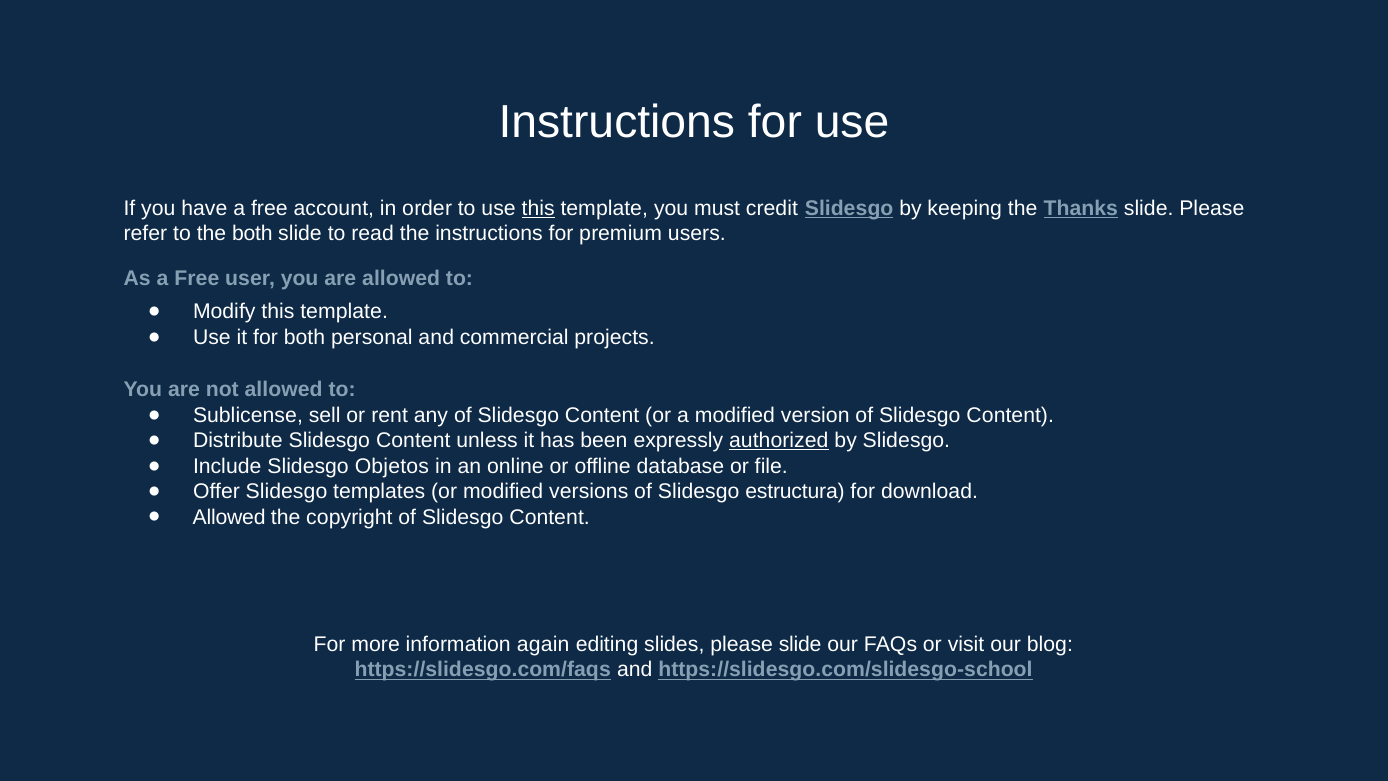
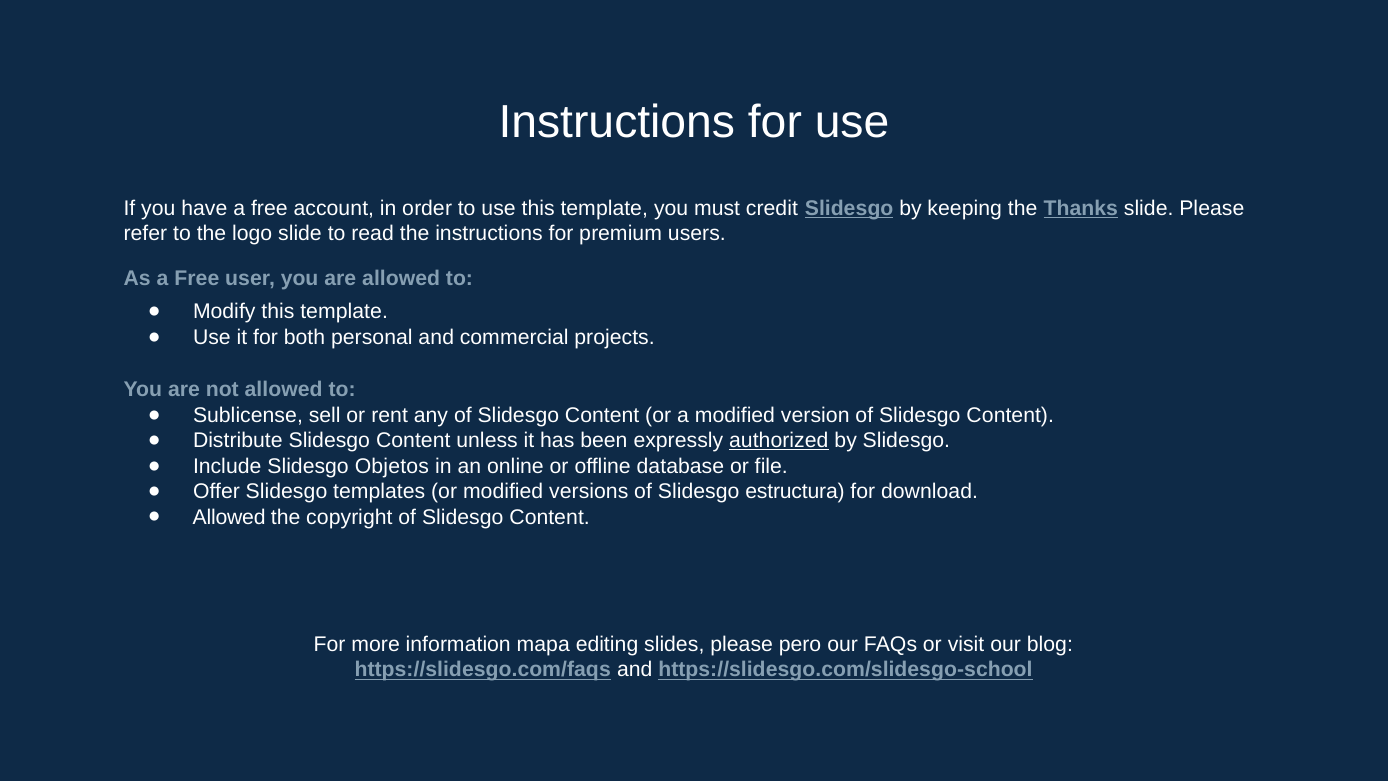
this underline: present -> none (538, 208)
the both: both -> logo (252, 234)
again: again -> mapa (543, 644)
please slide: slide -> pero (800, 644)
